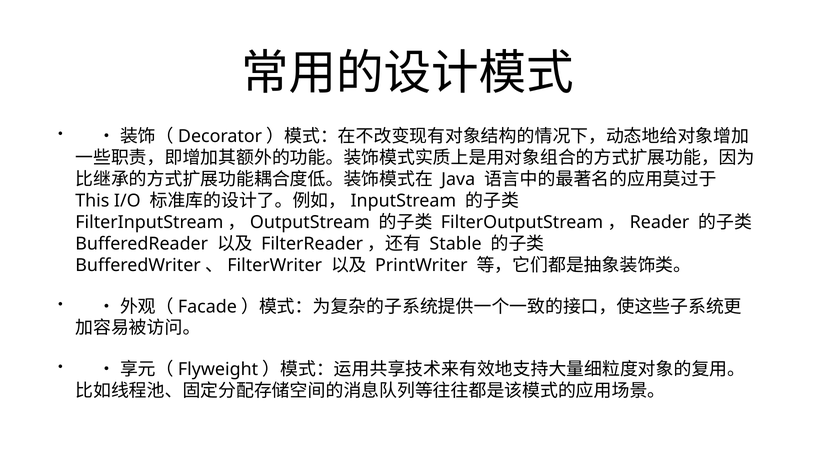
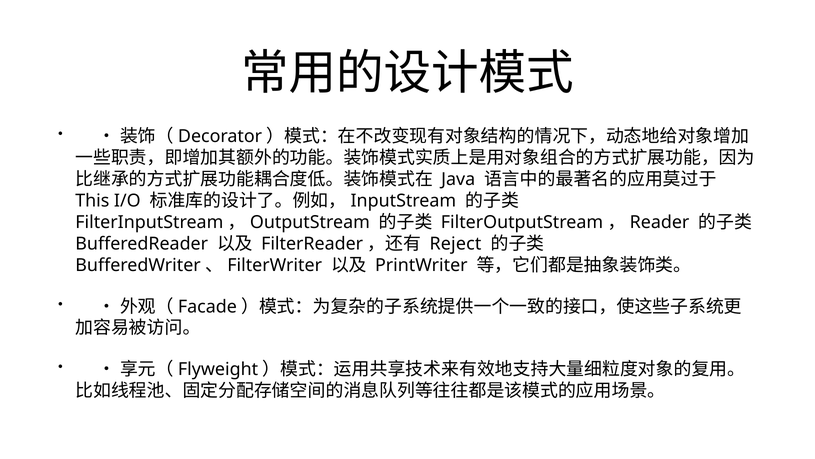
Stable: Stable -> Reject (455, 243)
